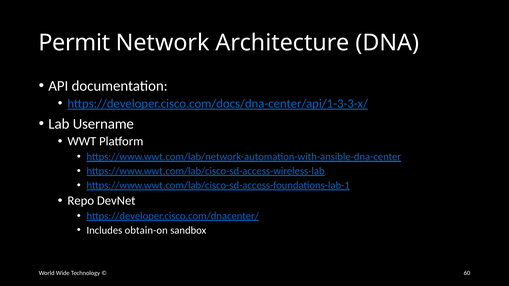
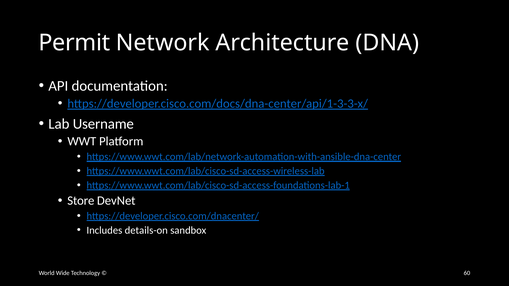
Repo: Repo -> Store (81, 201)
obtain-on: obtain-on -> details-on (146, 231)
